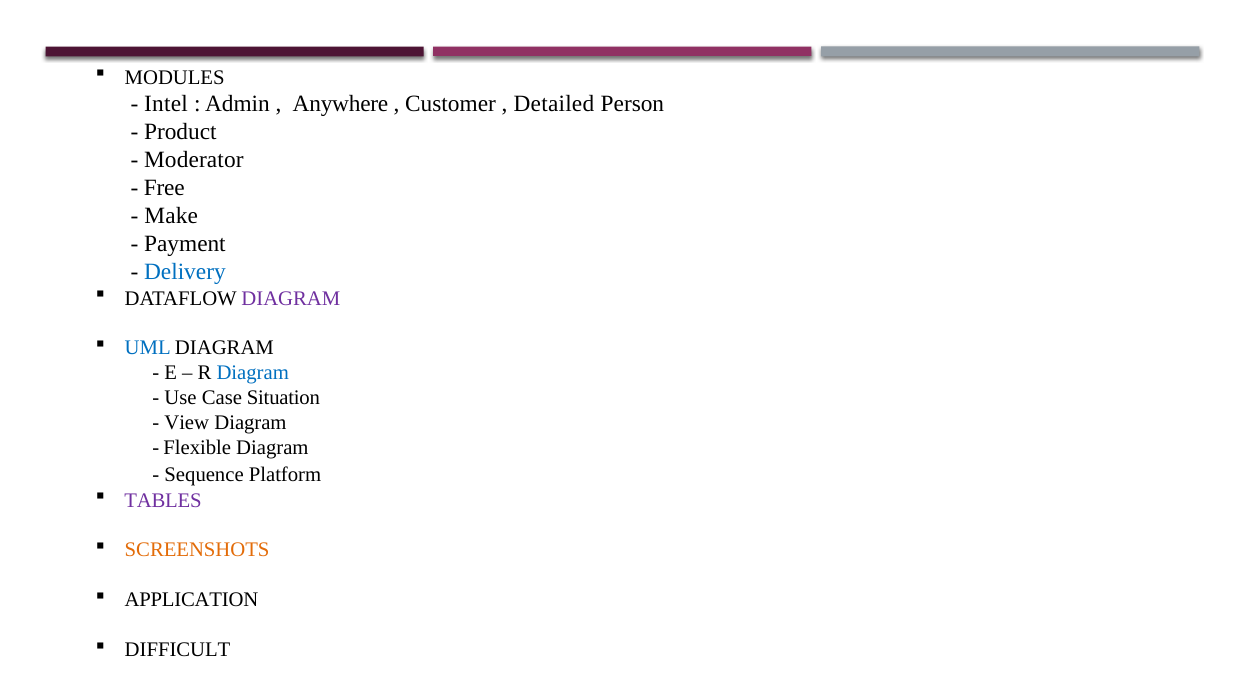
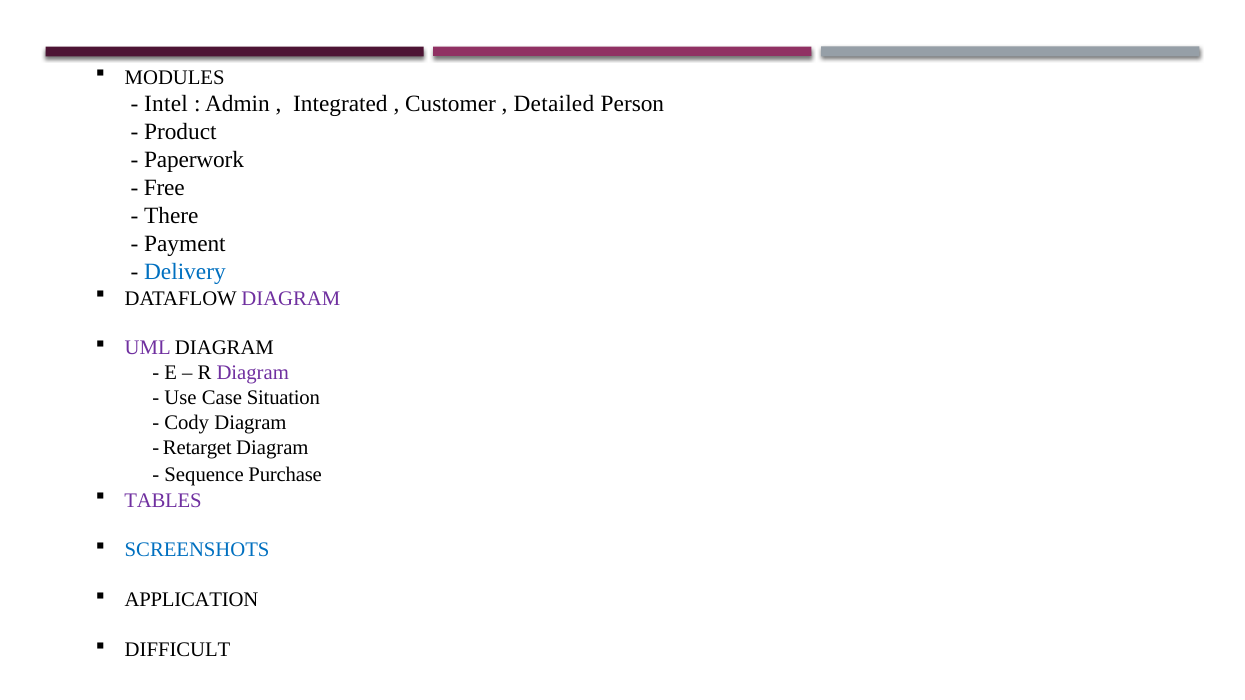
Anywhere: Anywhere -> Integrated (340, 104)
Moderator: Moderator -> Paperwork (194, 160)
Make: Make -> There (171, 216)
UML colour: blue -> purple (148, 348)
Diagram colour: blue -> purple (253, 373)
View: View -> Cody (187, 423)
Flexible: Flexible -> Retarget (197, 448)
Platform: Platform -> Purchase (285, 475)
SCREENSHOTS colour: orange -> blue (197, 550)
